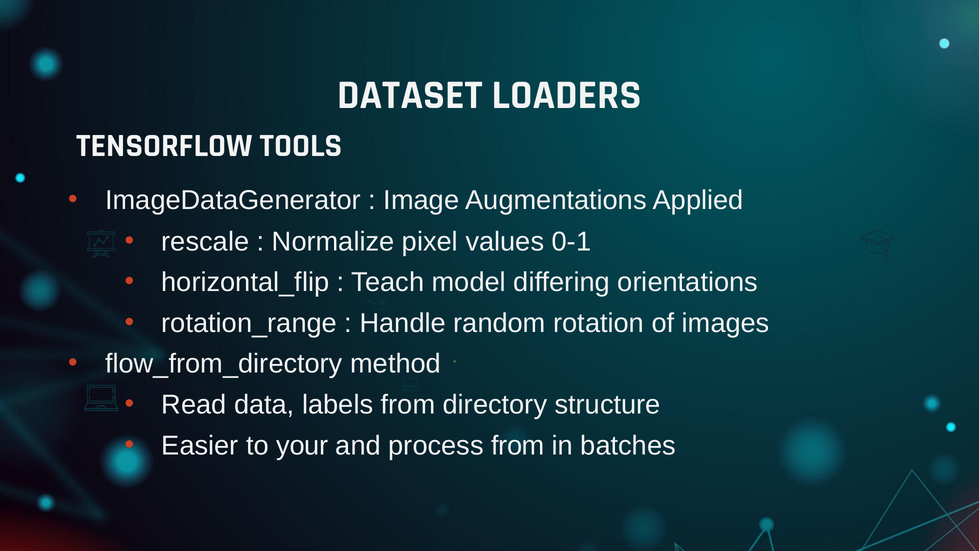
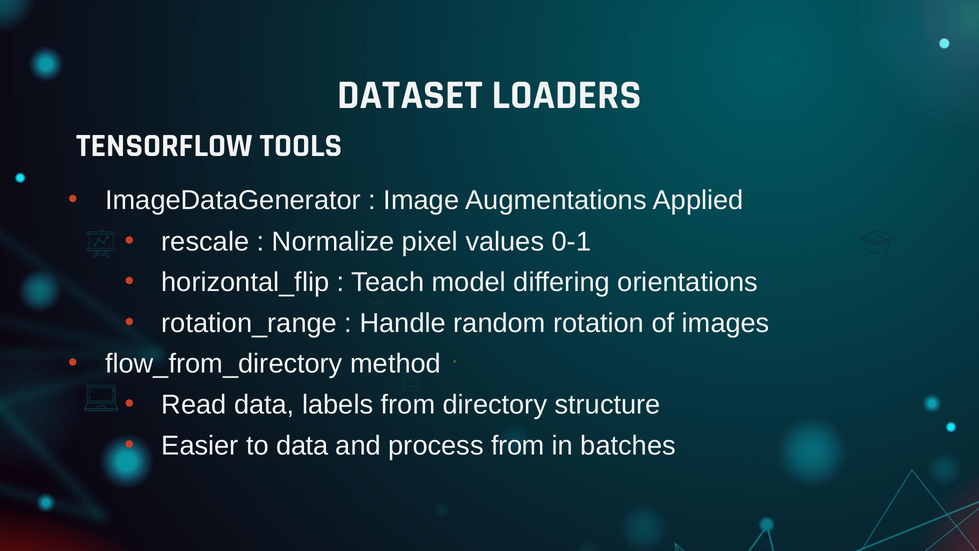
to your: your -> data (302, 446)
